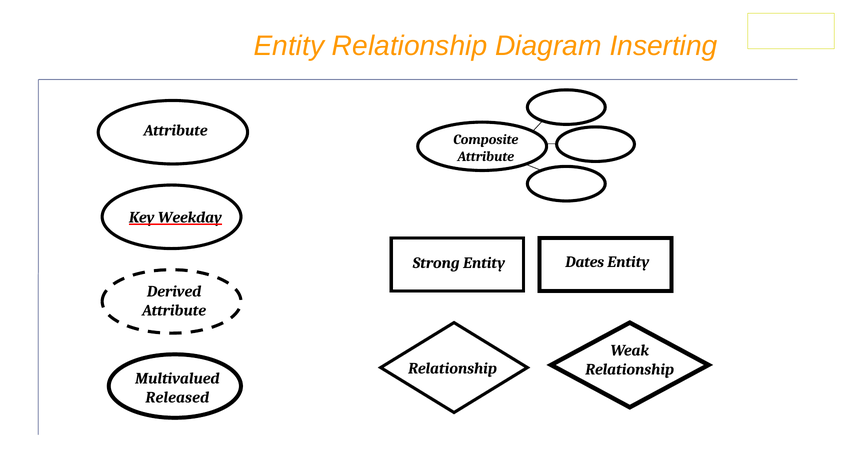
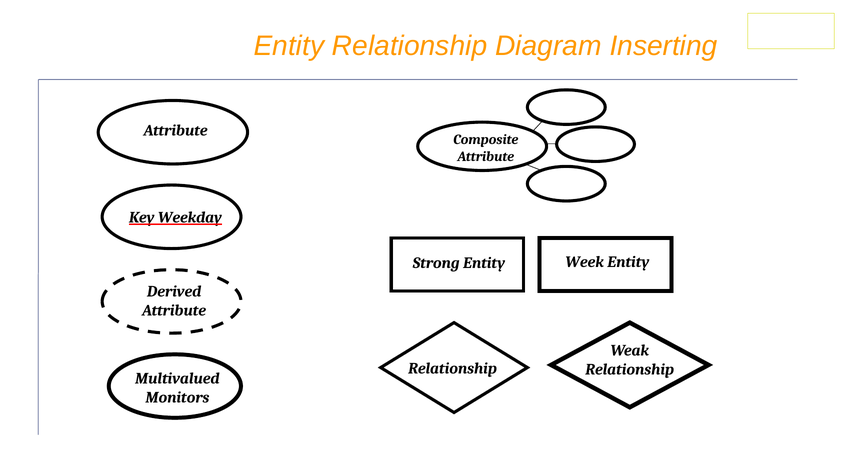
Dates: Dates -> Week (585, 262)
Released: Released -> Monitors (177, 397)
